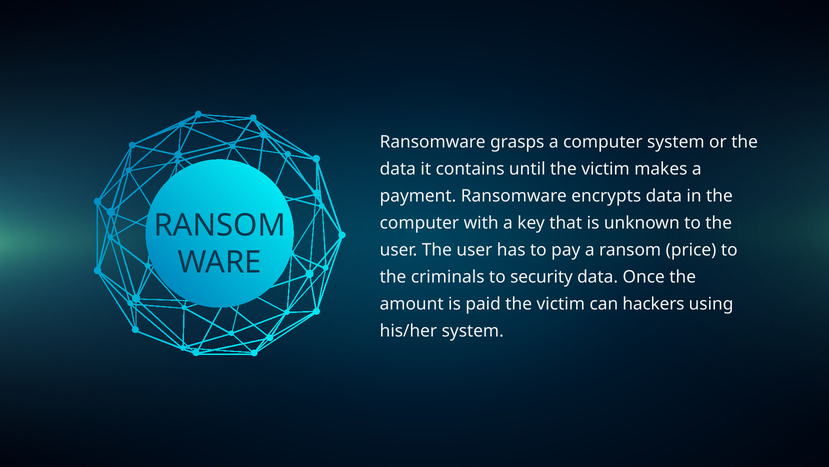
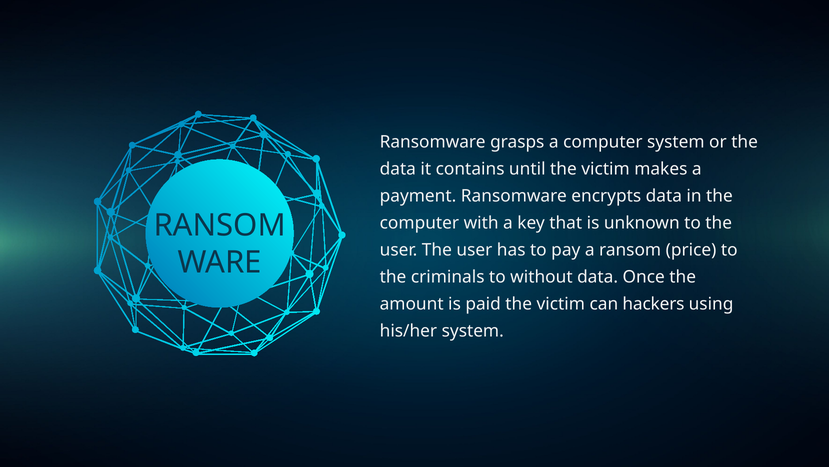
security: security -> without (541, 277)
